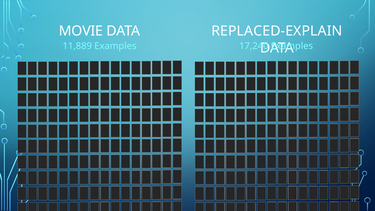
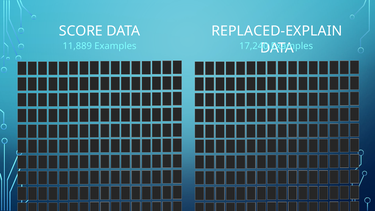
MOVIE: MOVIE -> SCORE (81, 31)
